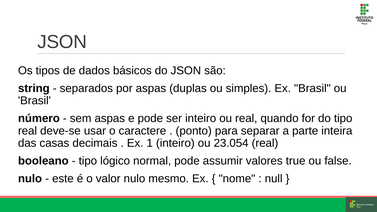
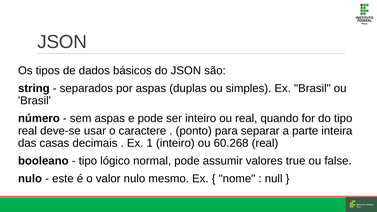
23.054: 23.054 -> 60.268 (231, 143)
